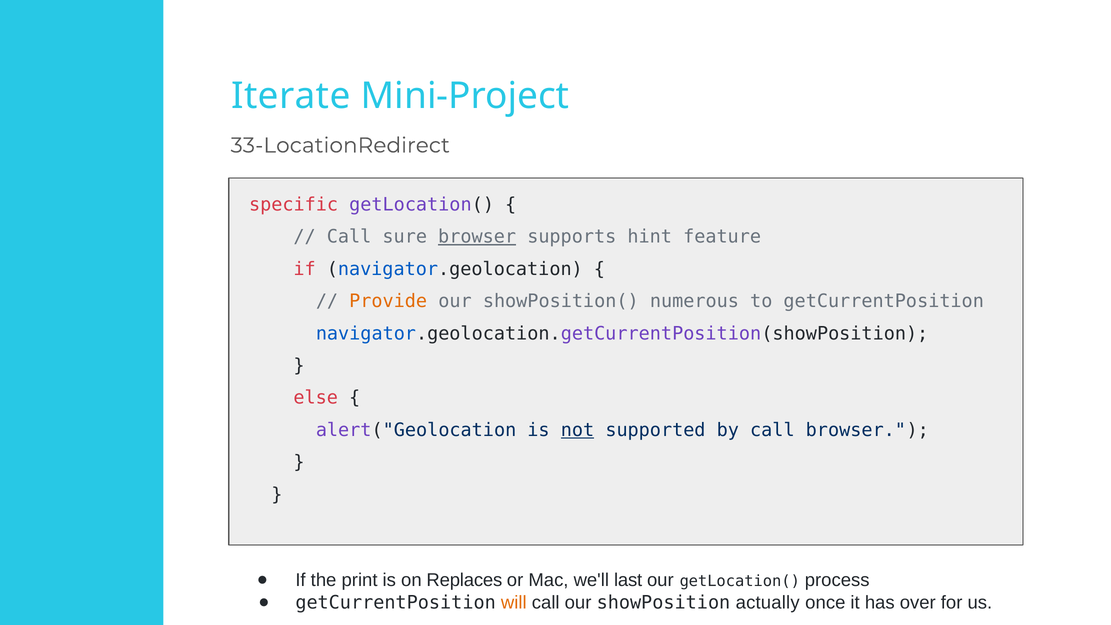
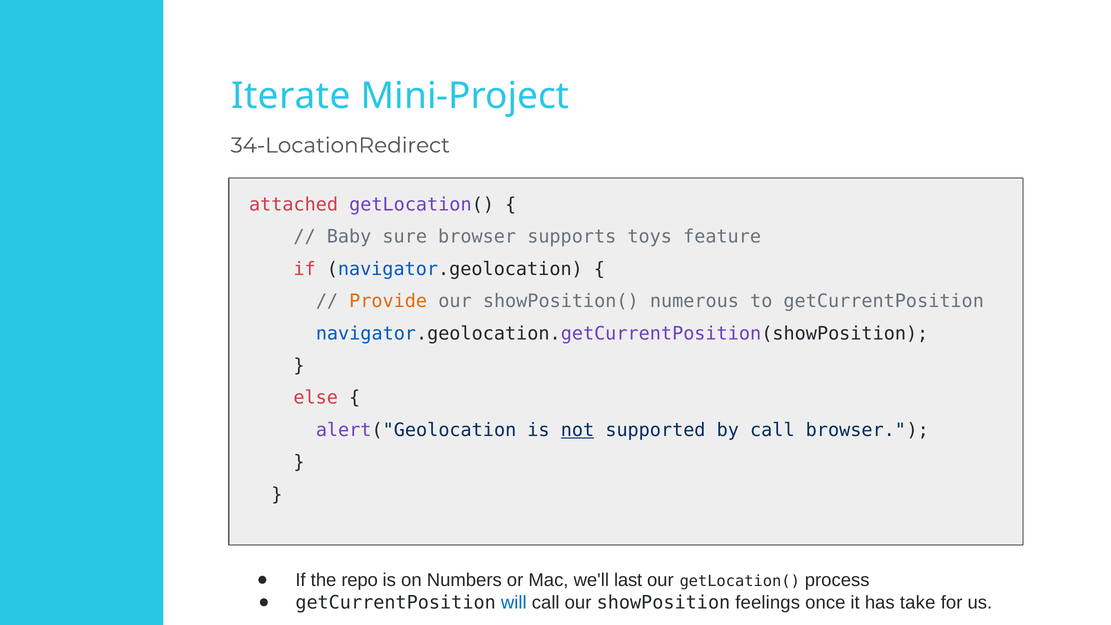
33-LocationRedirect: 33-LocationRedirect -> 34-LocationRedirect (340, 145)
specific: specific -> attached (294, 205)
Call: Call -> Baby (349, 237)
browser underline: present -> none (477, 237)
hint: hint -> toys (650, 237)
print: print -> repo (360, 580)
Replaces: Replaces -> Numbers (464, 580)
will colour: orange -> blue (514, 603)
actually: actually -> feelings (768, 603)
over: over -> take (918, 603)
